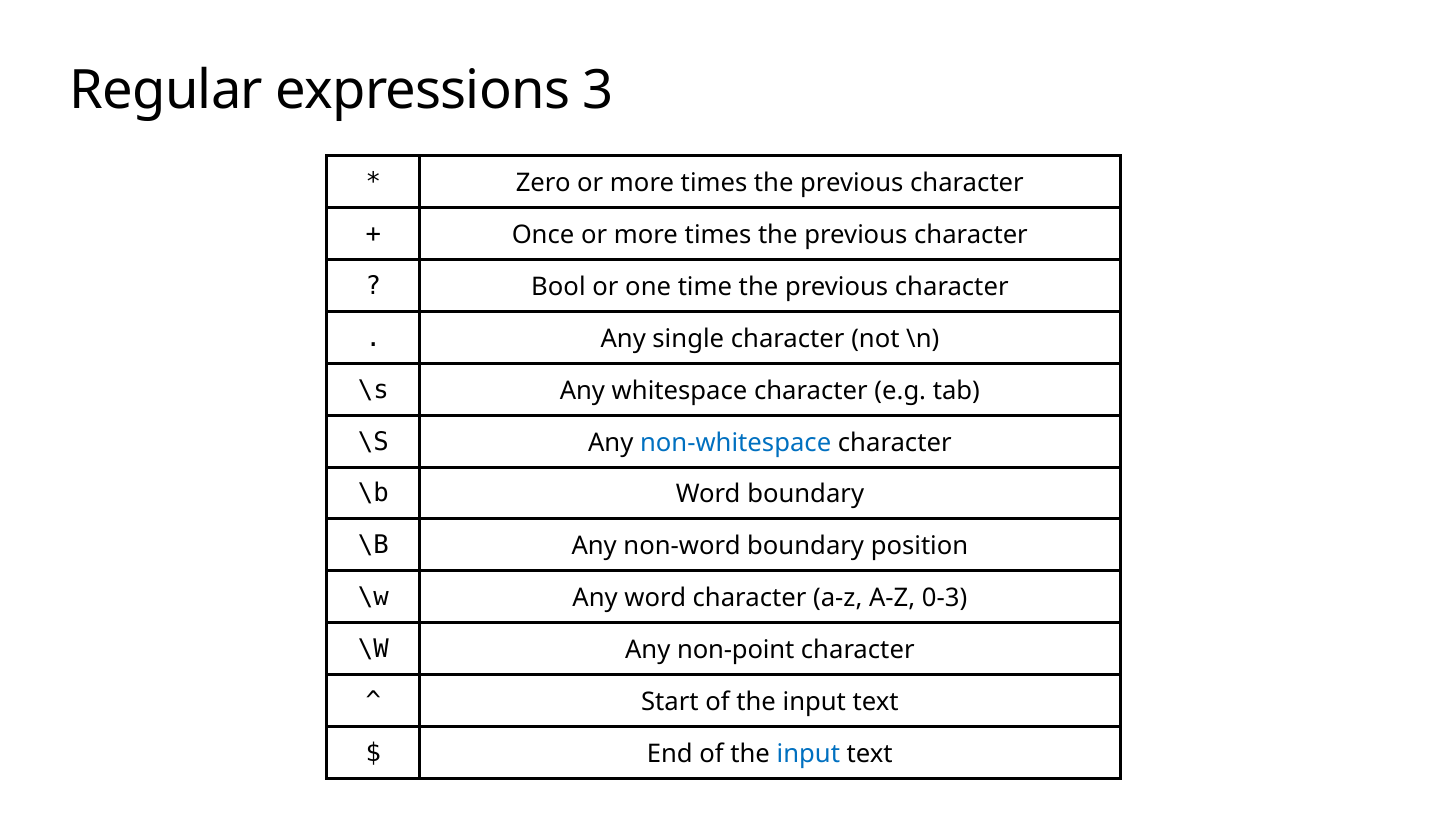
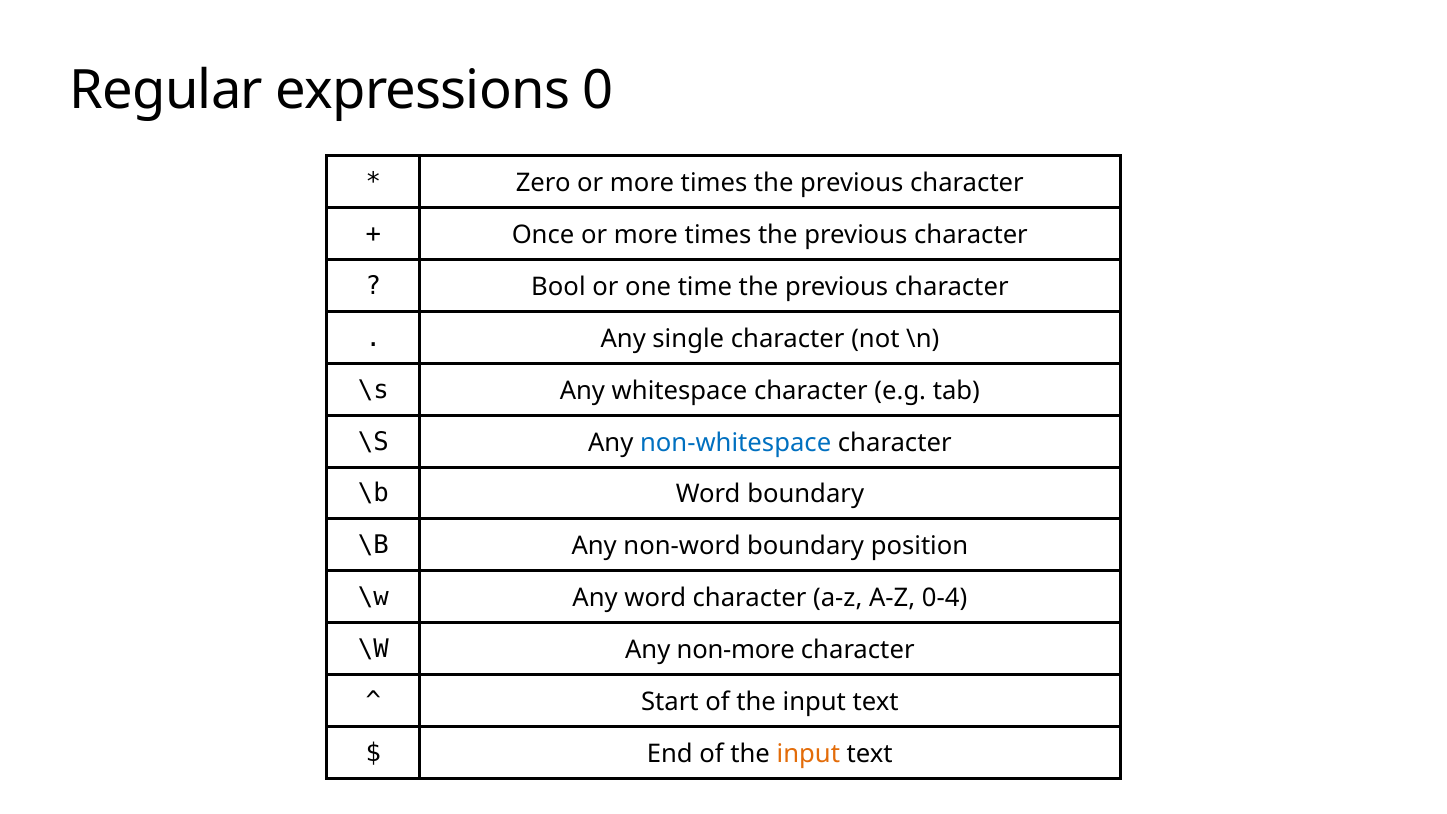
3: 3 -> 0 (598, 91)
0-3: 0-3 -> 0-4 (945, 598)
non-point: non-point -> non-more (736, 650)
input colour: blue -> orange (808, 754)
